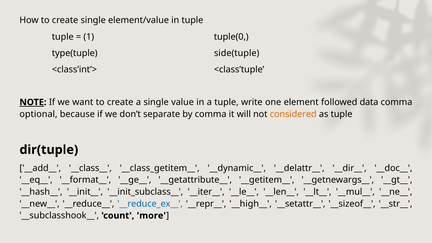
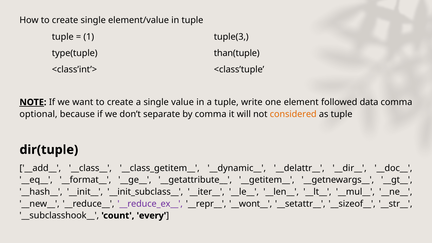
tuple(0: tuple(0 -> tuple(3 (231, 37)
side(tuple: side(tuple -> than(tuple (237, 53)
__reduce_ex__ colour: blue -> purple (150, 204)
__high__: __high__ -> __wont__ (251, 204)
more: more -> every (151, 216)
